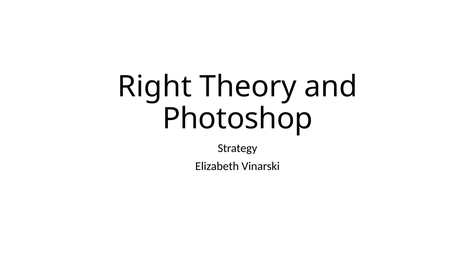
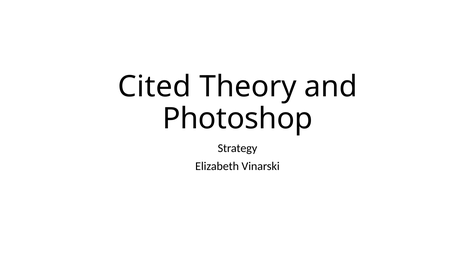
Right: Right -> Cited (155, 87)
